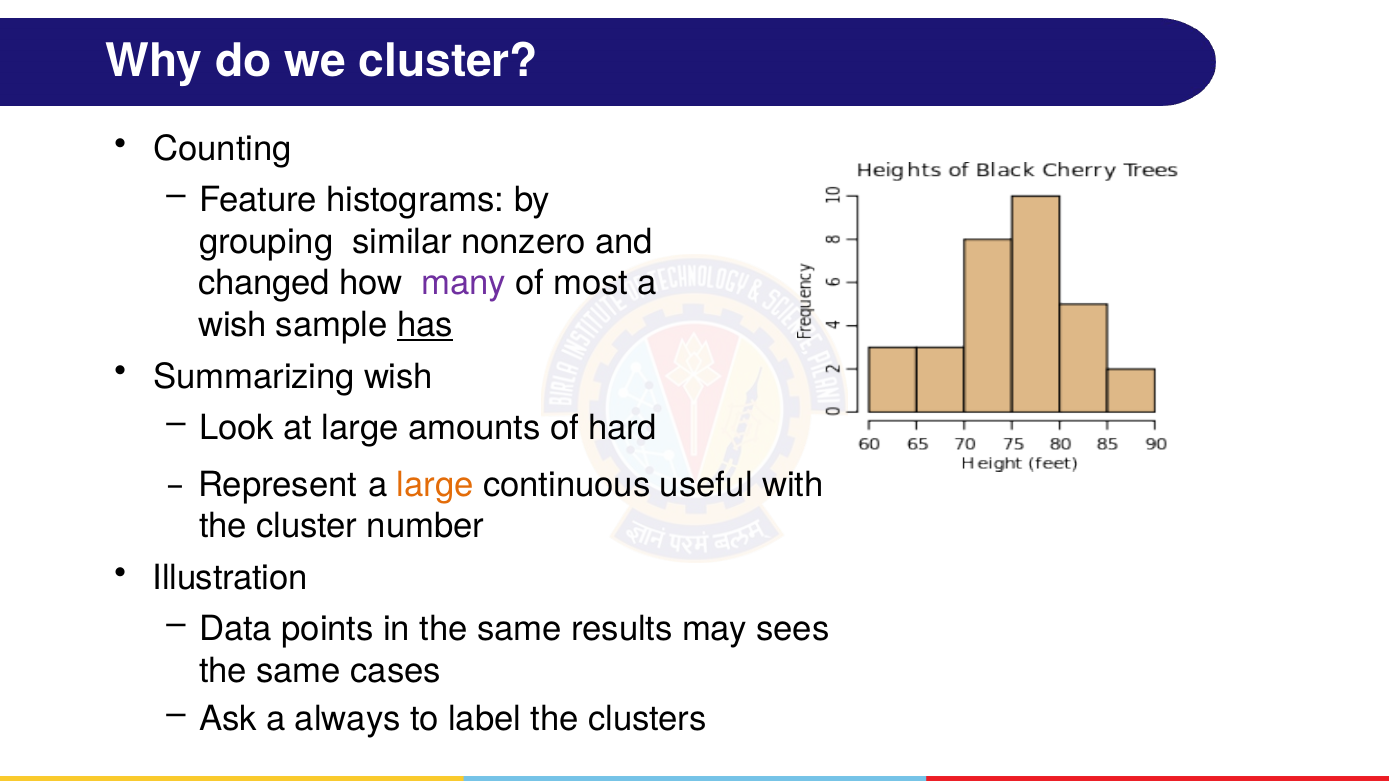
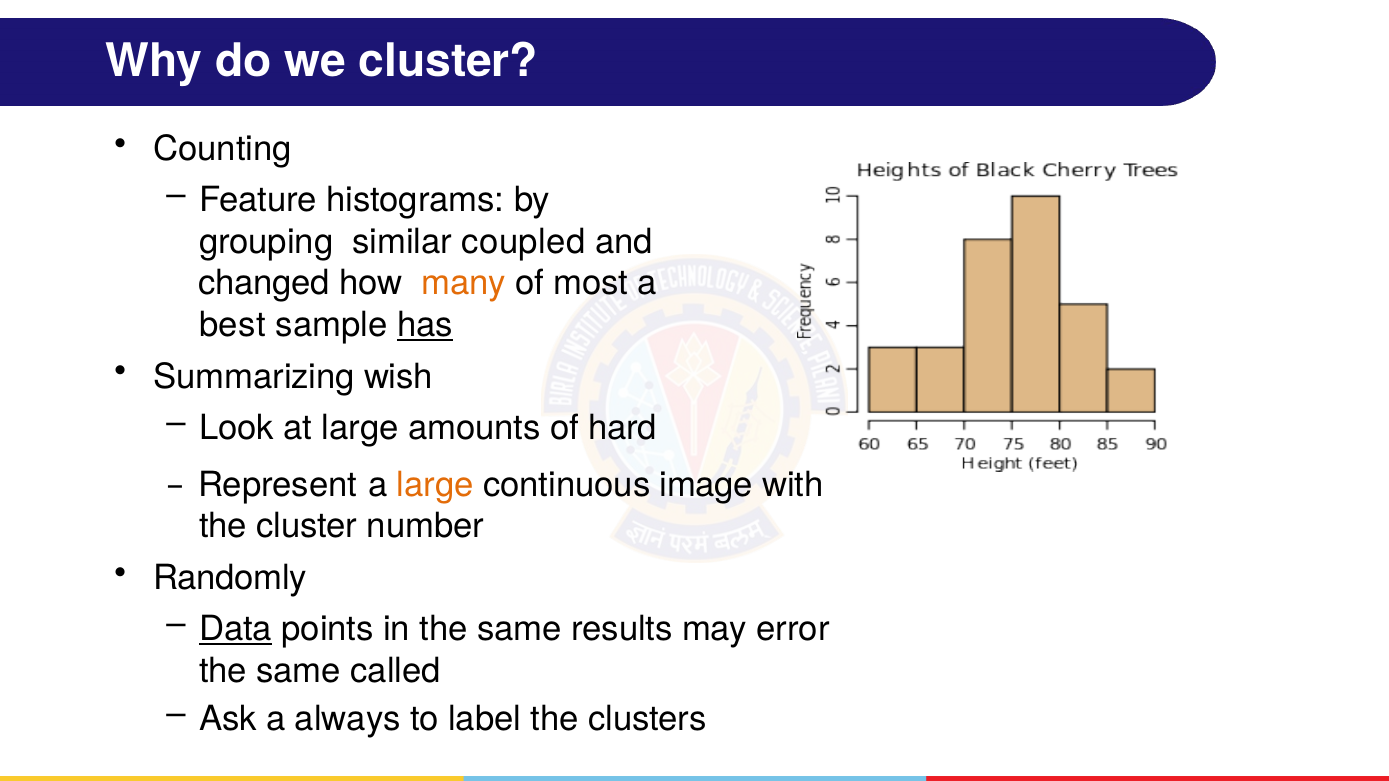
nonzero: nonzero -> coupled (524, 242)
many colour: purple -> orange (464, 284)
wish: wish -> best (233, 325)
useful: useful -> image (706, 485)
Illustration: Illustration -> Randomly (230, 579)
Data underline: none -> present (236, 629)
sees: sees -> error (793, 629)
cases: cases -> called (396, 671)
